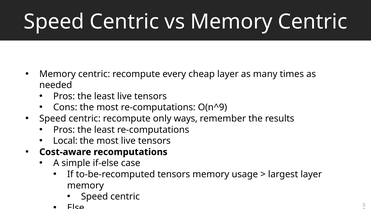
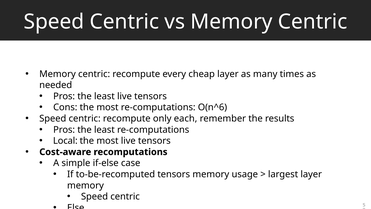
O(n^9: O(n^9 -> O(n^6 (212, 107)
ways: ways -> each (186, 118)
